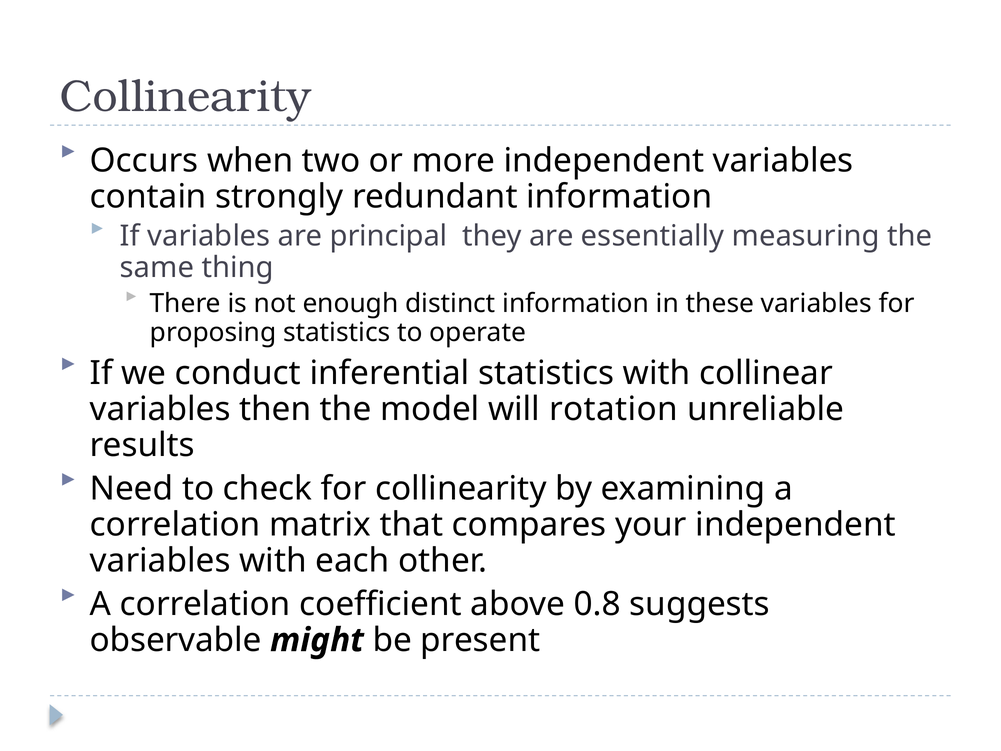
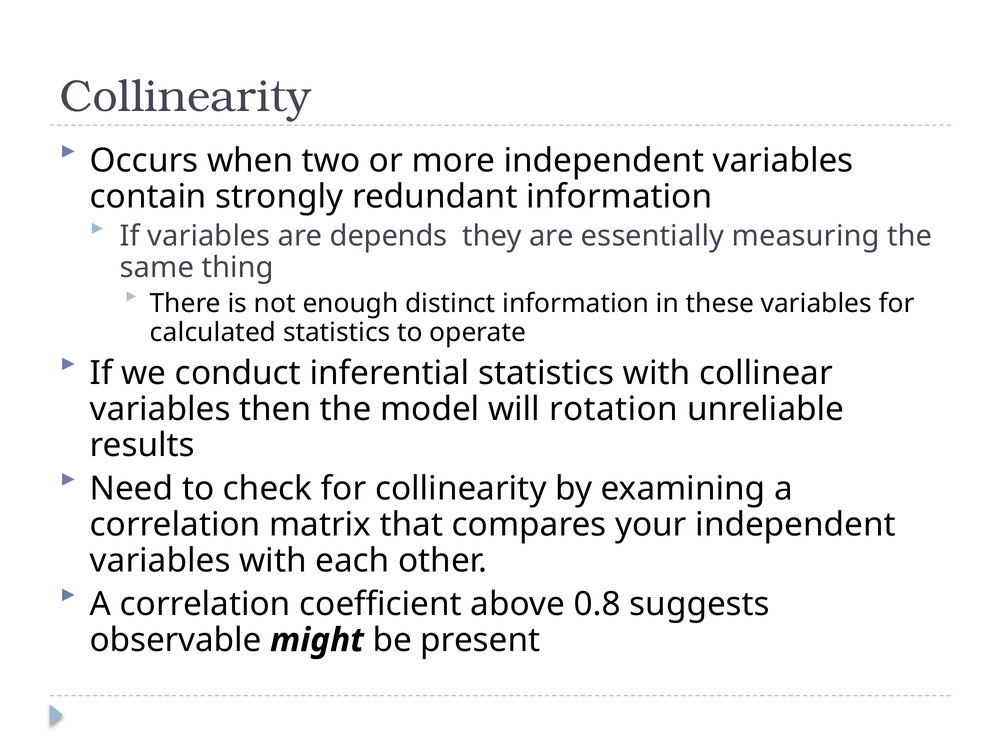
principal: principal -> depends (389, 236)
proposing: proposing -> calculated (213, 332)
